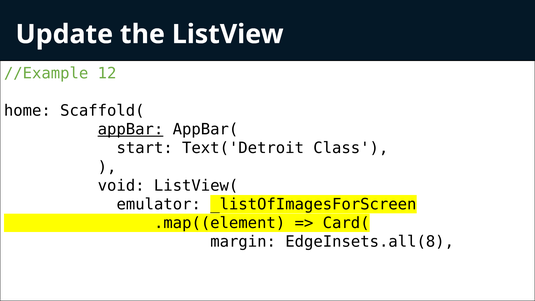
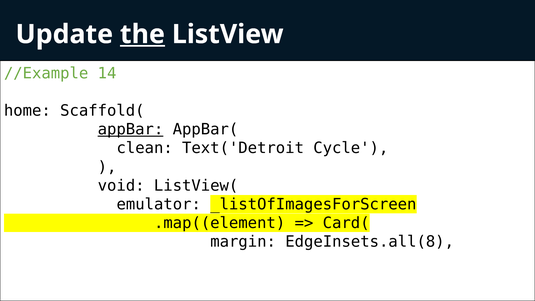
the underline: none -> present (142, 34)
12: 12 -> 14 (107, 73)
start: start -> clean (145, 148)
Class: Class -> Cycle (351, 148)
